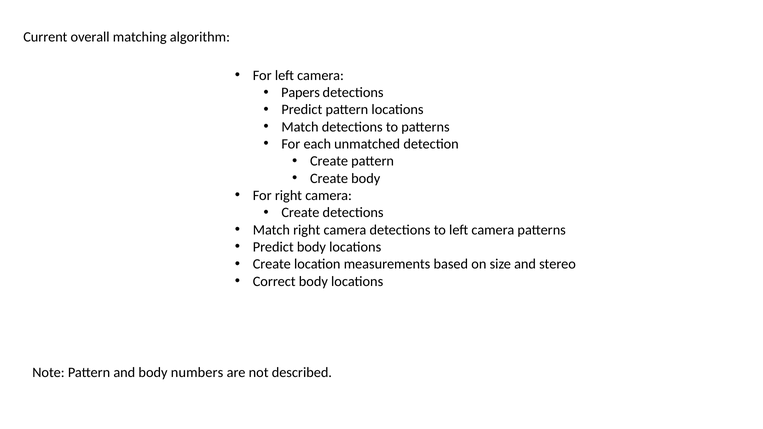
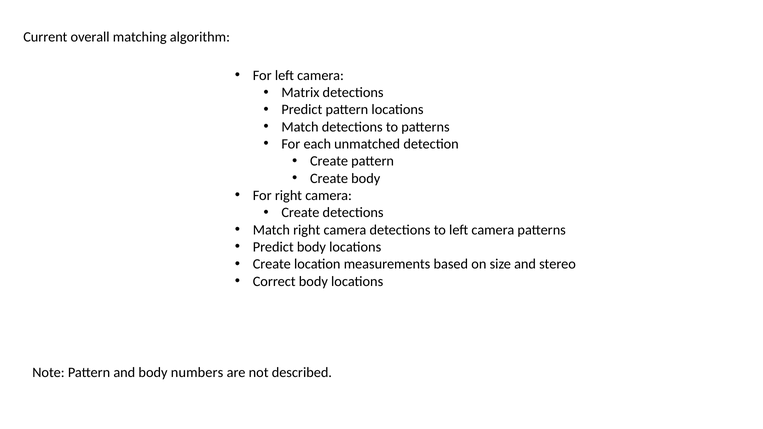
Papers: Papers -> Matrix (300, 93)
